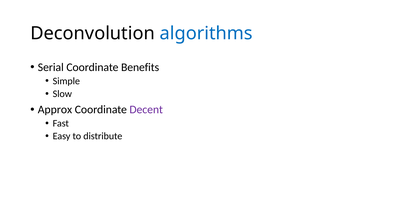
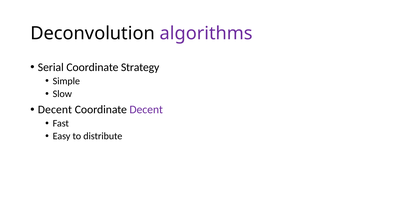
algorithms colour: blue -> purple (206, 33)
Benefits: Benefits -> Strategy (140, 67)
Approx: Approx -> Decent (55, 110)
